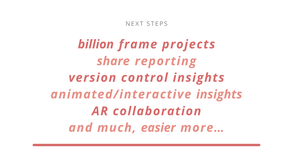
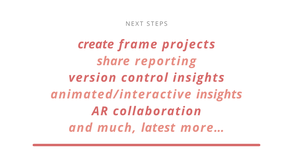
billion: billion -> create (96, 44)
easier: easier -> latest (158, 128)
